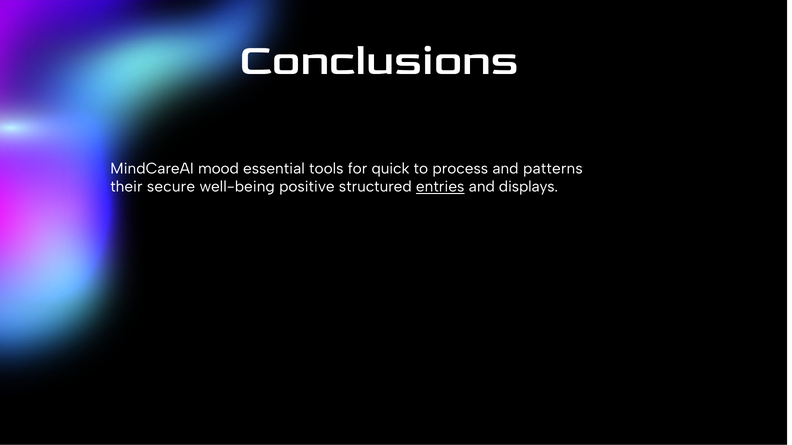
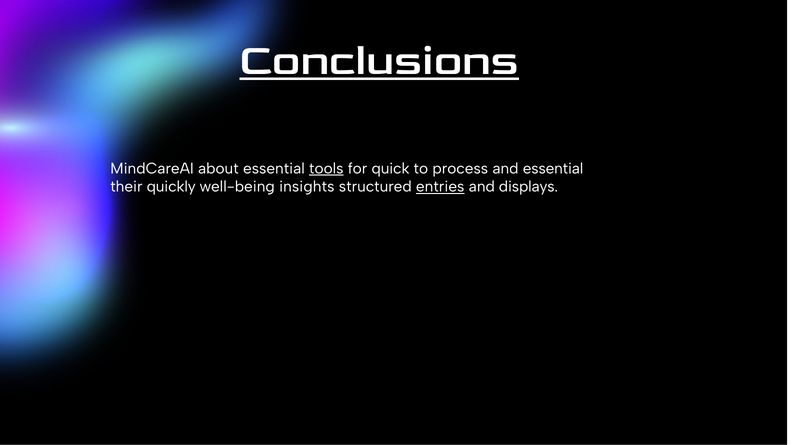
Conclusions underline: none -> present (379, 60)
mood: mood -> about (218, 169)
tools underline: none -> present (326, 169)
and patterns: patterns -> essential (553, 169)
secure: secure -> quickly (171, 187)
positive: positive -> insights (307, 187)
